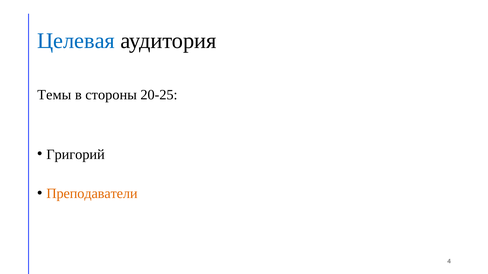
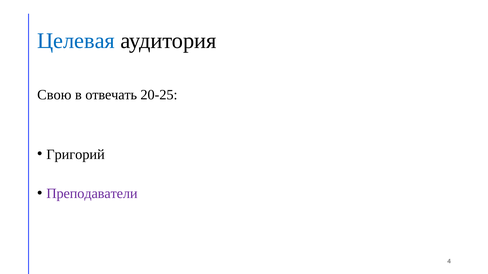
Темы: Темы -> Свою (54, 95)
стороны: стороны -> отвечать (111, 95)
Преподаватели colour: orange -> purple (92, 194)
